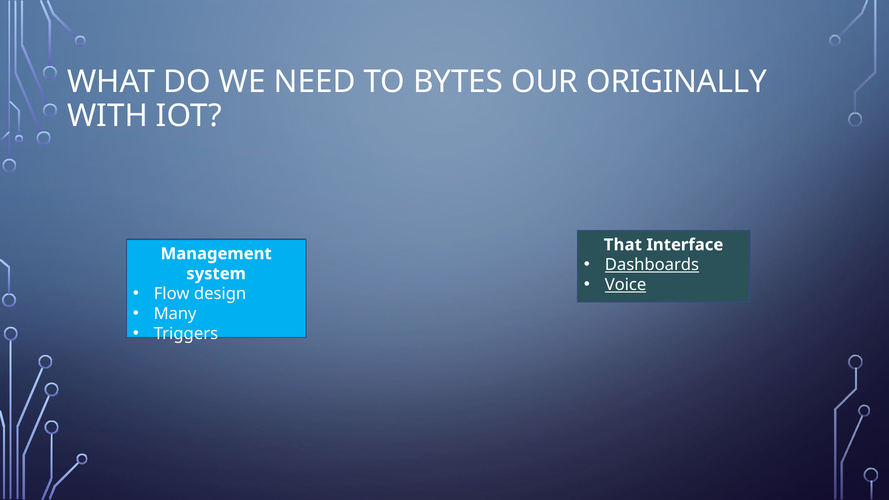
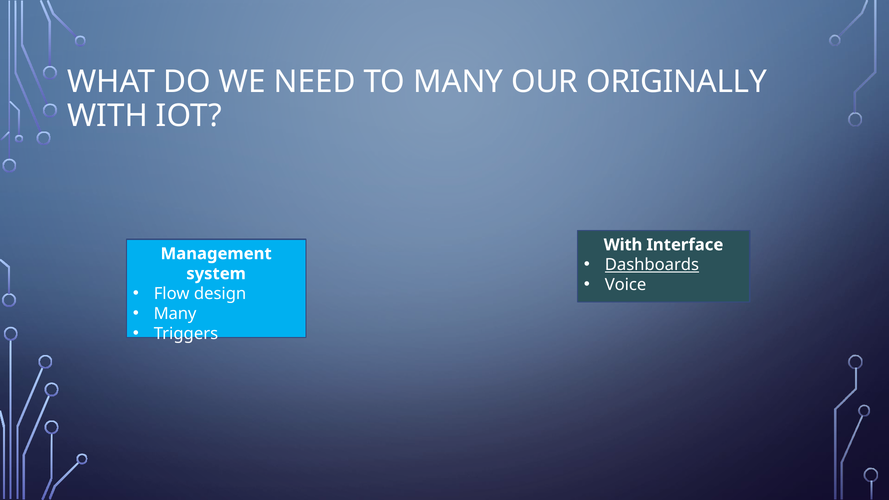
TO BYTES: BYTES -> MANY (458, 82)
That: That -> With (623, 245)
Voice underline: present -> none (626, 285)
